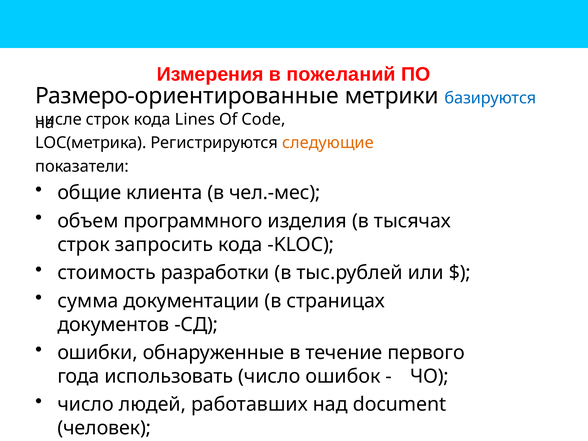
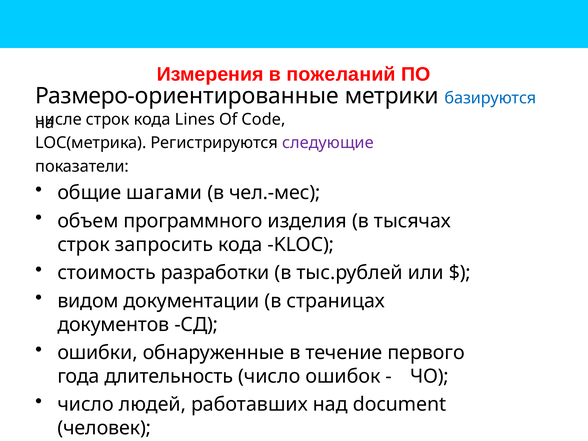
следующие colour: orange -> purple (328, 143)
клиента: клиента -> шагами (164, 193)
сумма: сумма -> видом (88, 301)
использовать: использовать -> длительность (169, 376)
